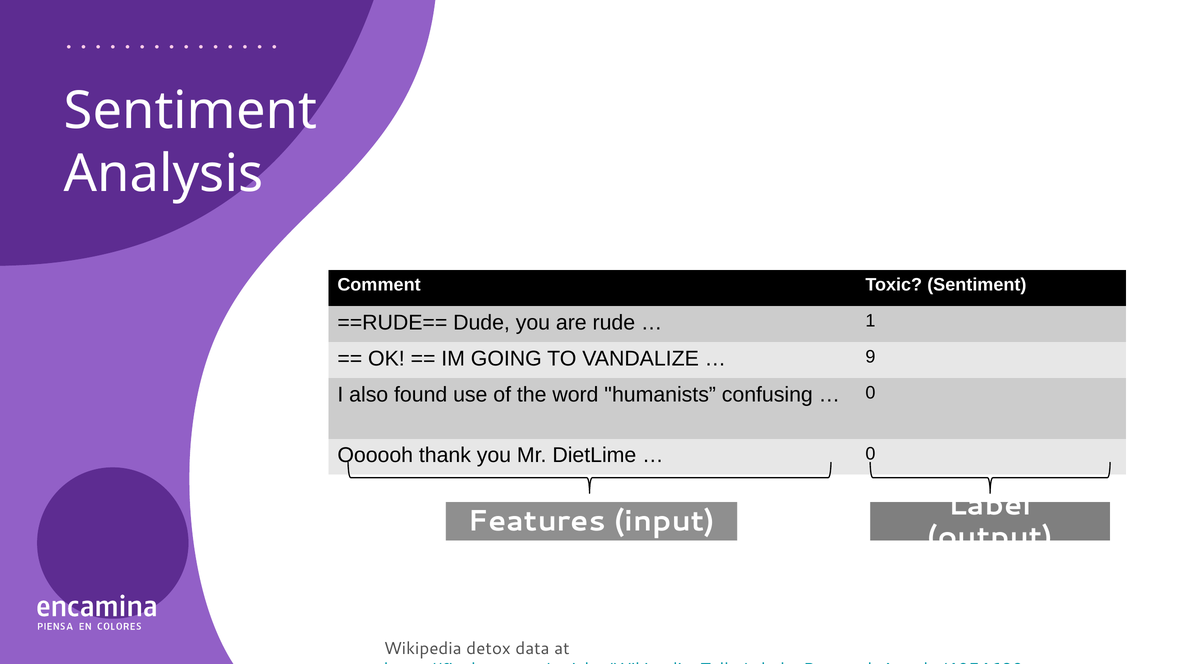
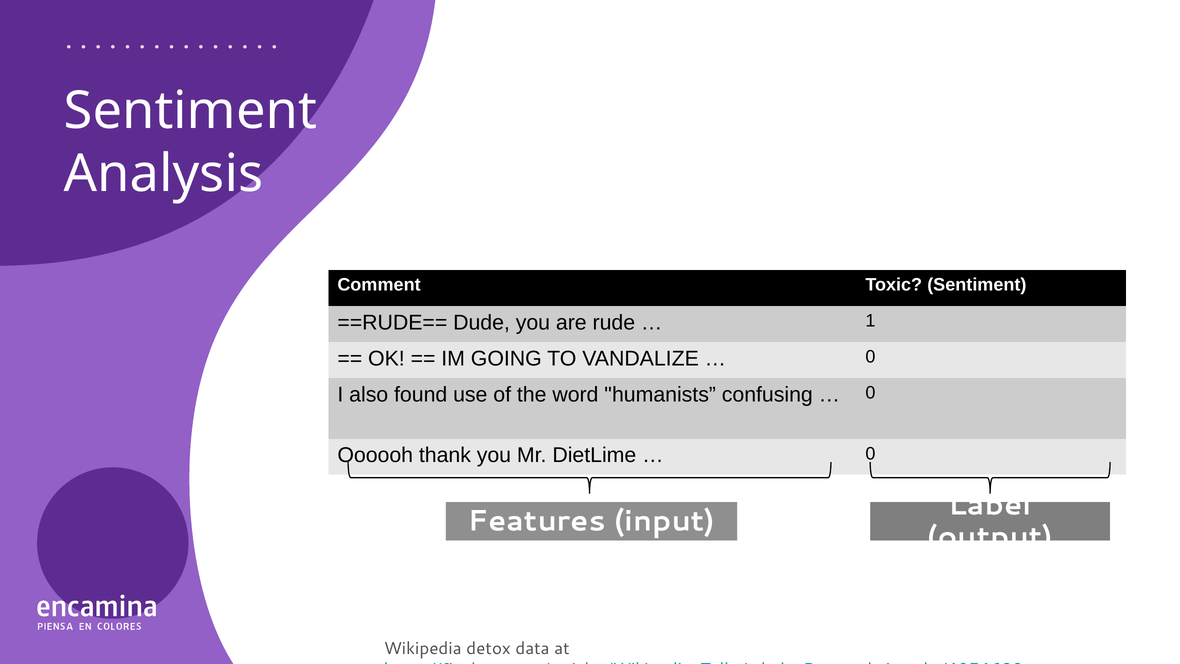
9: 9 -> 0 (870, 357)
